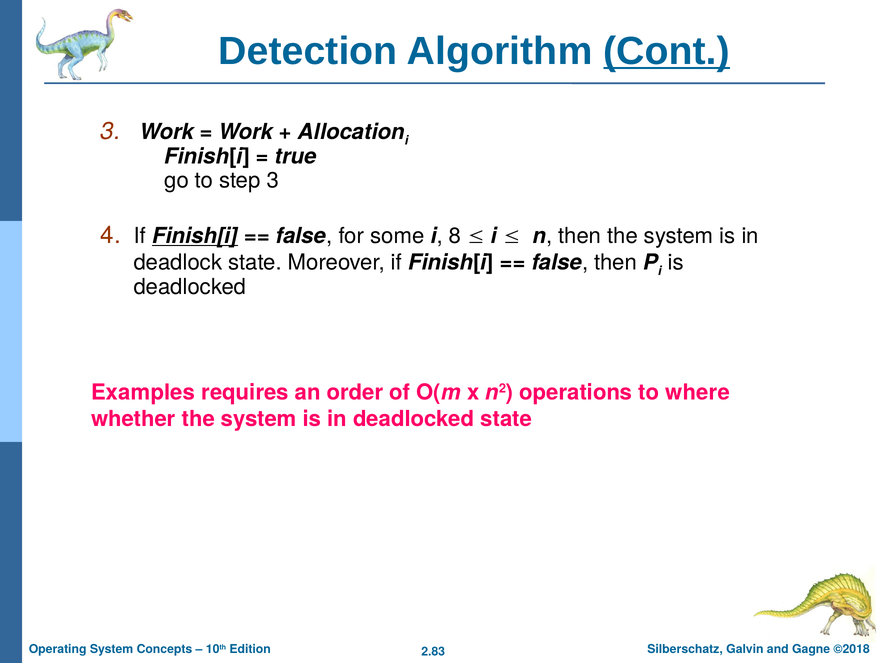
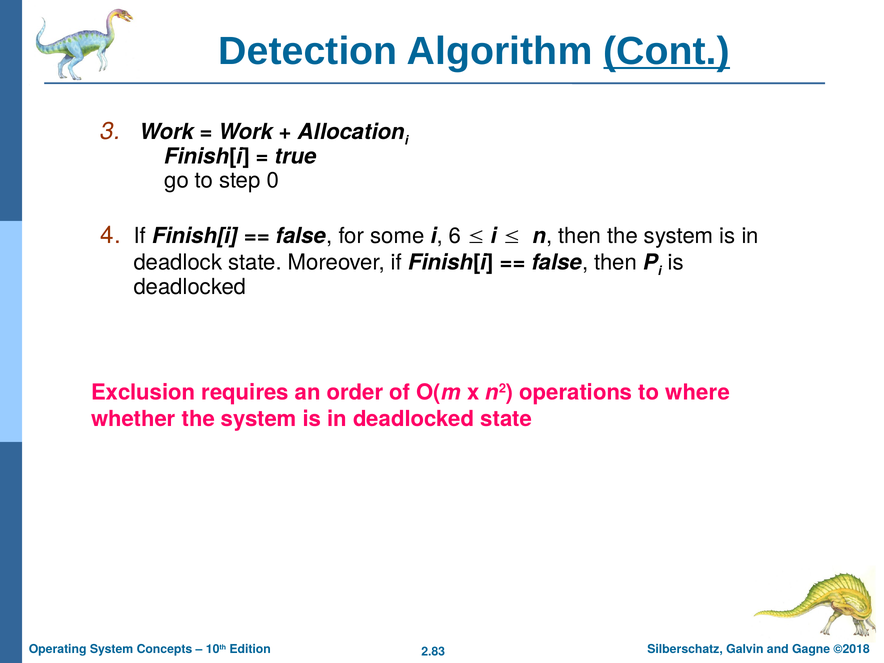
step 3: 3 -> 0 (273, 180)
Finish[i underline: present -> none (195, 236)
8: 8 -> 6 (455, 236)
Examples: Examples -> Exclusion (143, 392)
